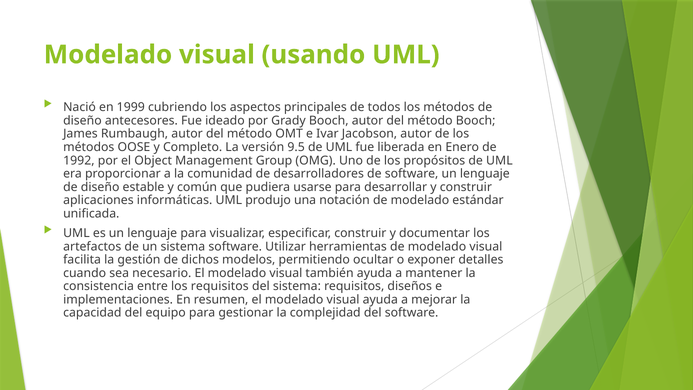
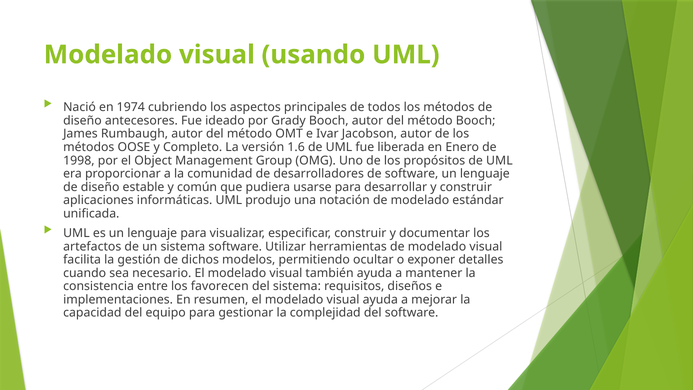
1999: 1999 -> 1974 (131, 107)
9.5: 9.5 -> 1.6 (296, 147)
1992: 1992 -> 1998 (79, 160)
los requisitos: requisitos -> favorecen (220, 286)
